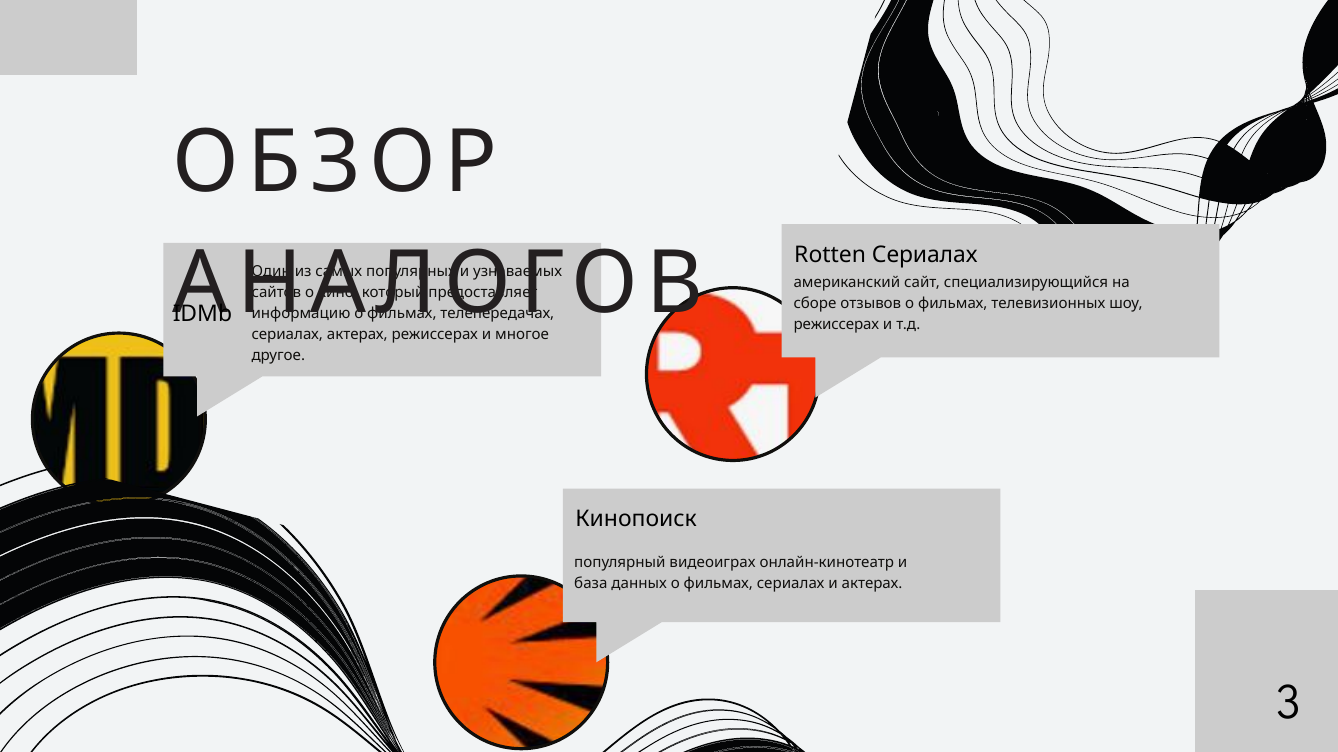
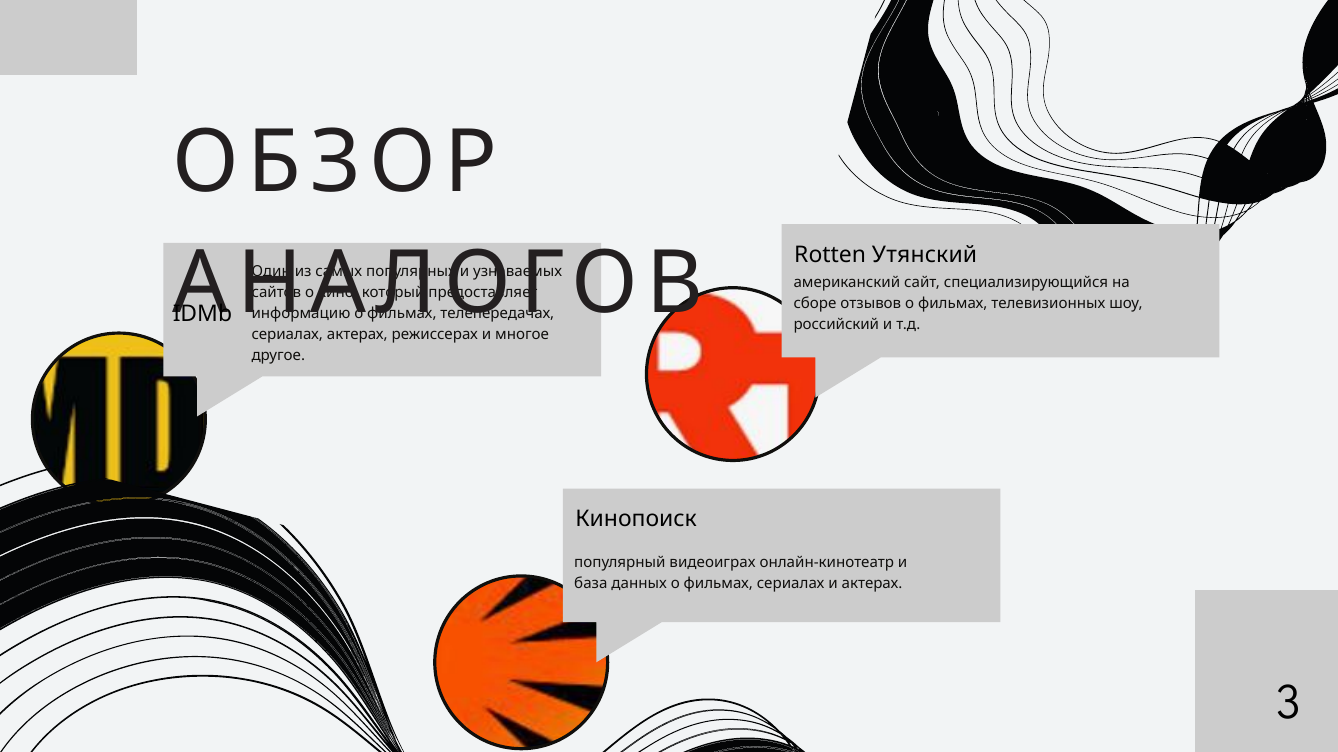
Rotten Сериалах: Сериалах -> Утянский (925, 255)
режиссерах: режиссерах -> российский (836, 325)
